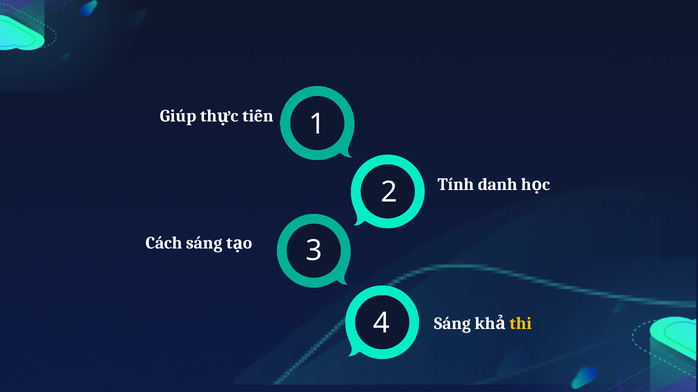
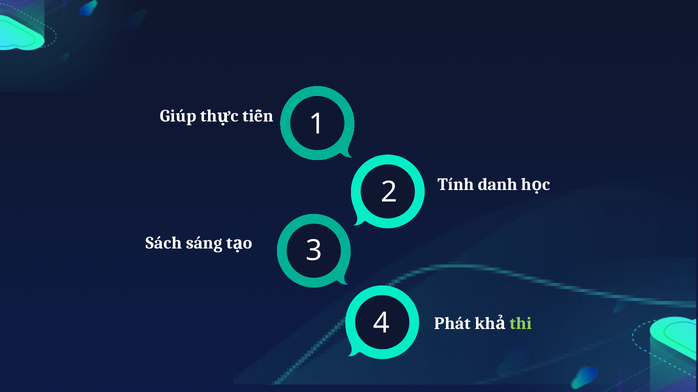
Cách: Cách -> Sách (164, 243)
Sáng: Sáng -> Phát (452, 324)
thi colour: yellow -> light green (521, 324)
